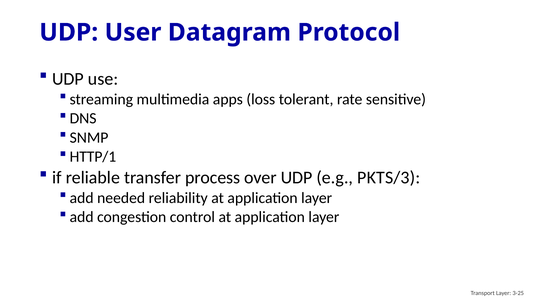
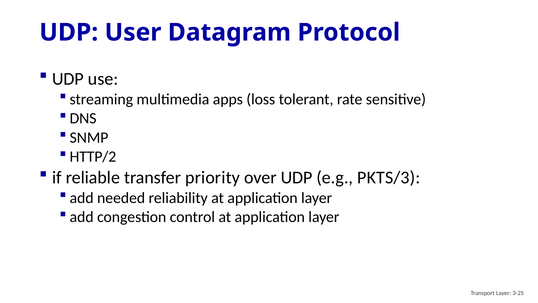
HTTP/1: HTTP/1 -> HTTP/2 (93, 157)
process: process -> priority (213, 177)
